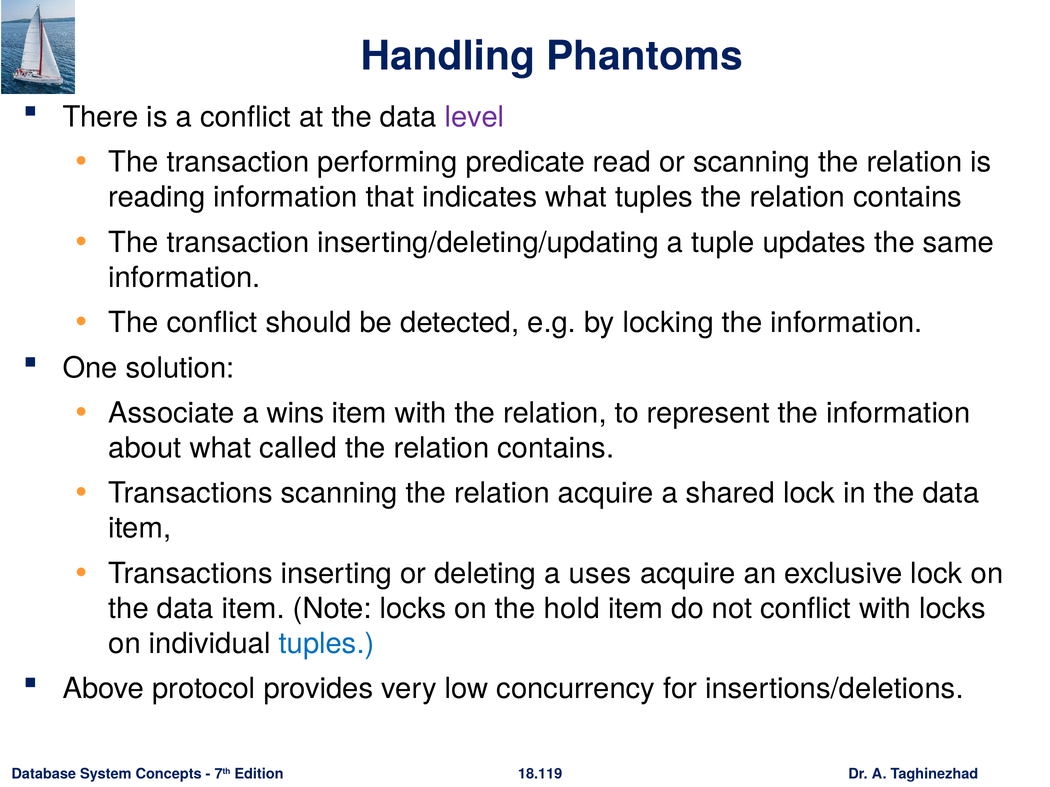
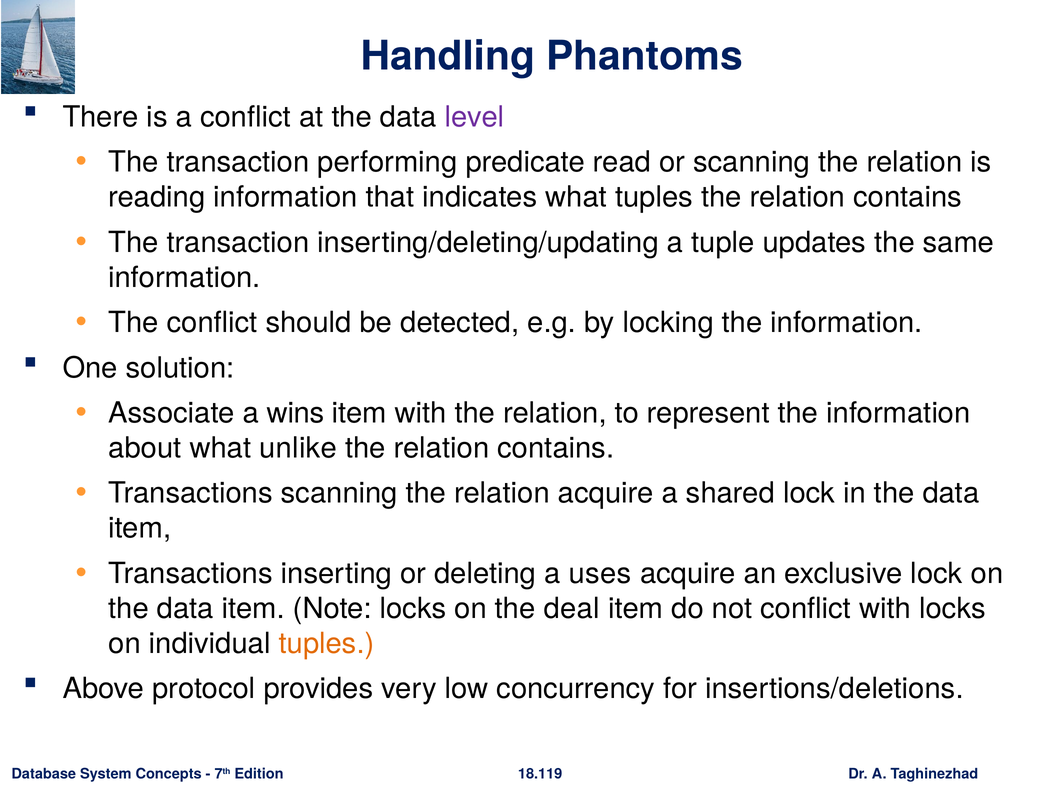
called: called -> unlike (298, 448)
hold: hold -> deal (572, 609)
tuples colour: blue -> orange (327, 644)
